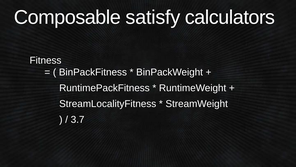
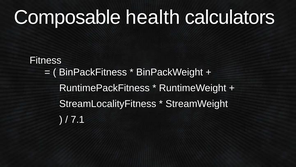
satisfy: satisfy -> health (153, 17)
3.7: 3.7 -> 7.1 (78, 119)
